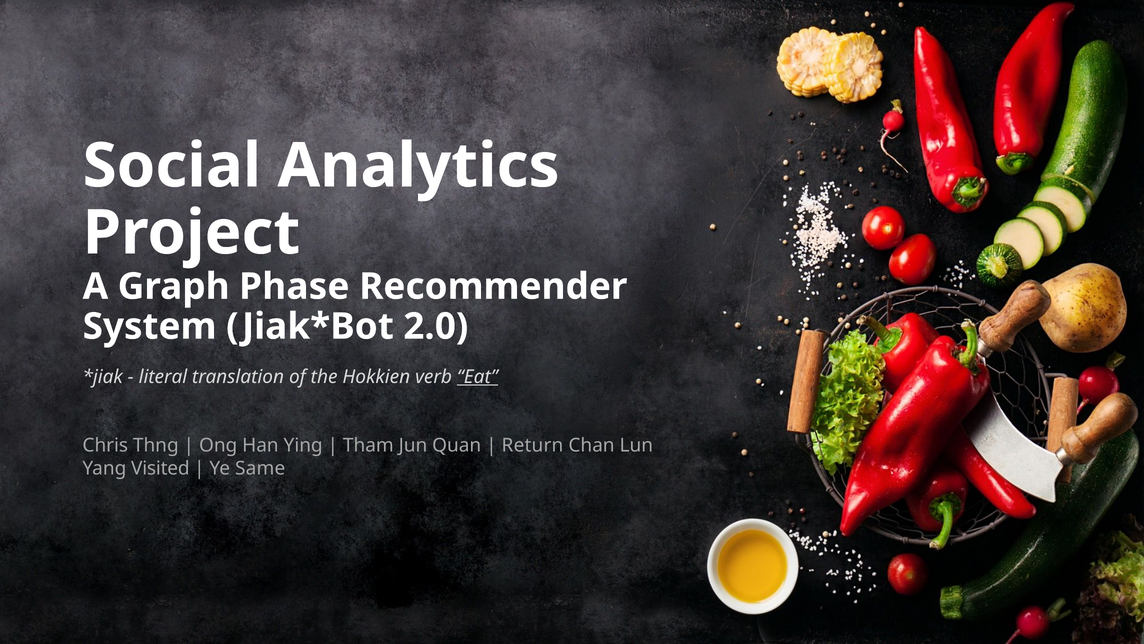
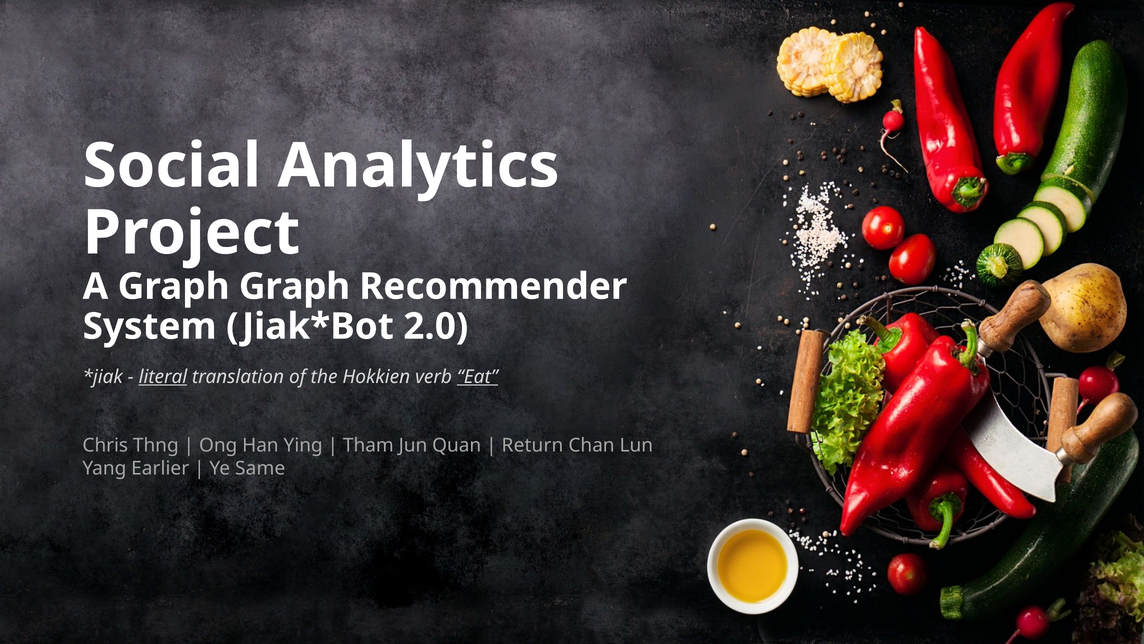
Graph Phase: Phase -> Graph (295, 286)
literal underline: none -> present (163, 376)
Visited: Visited -> Earlier (160, 468)
